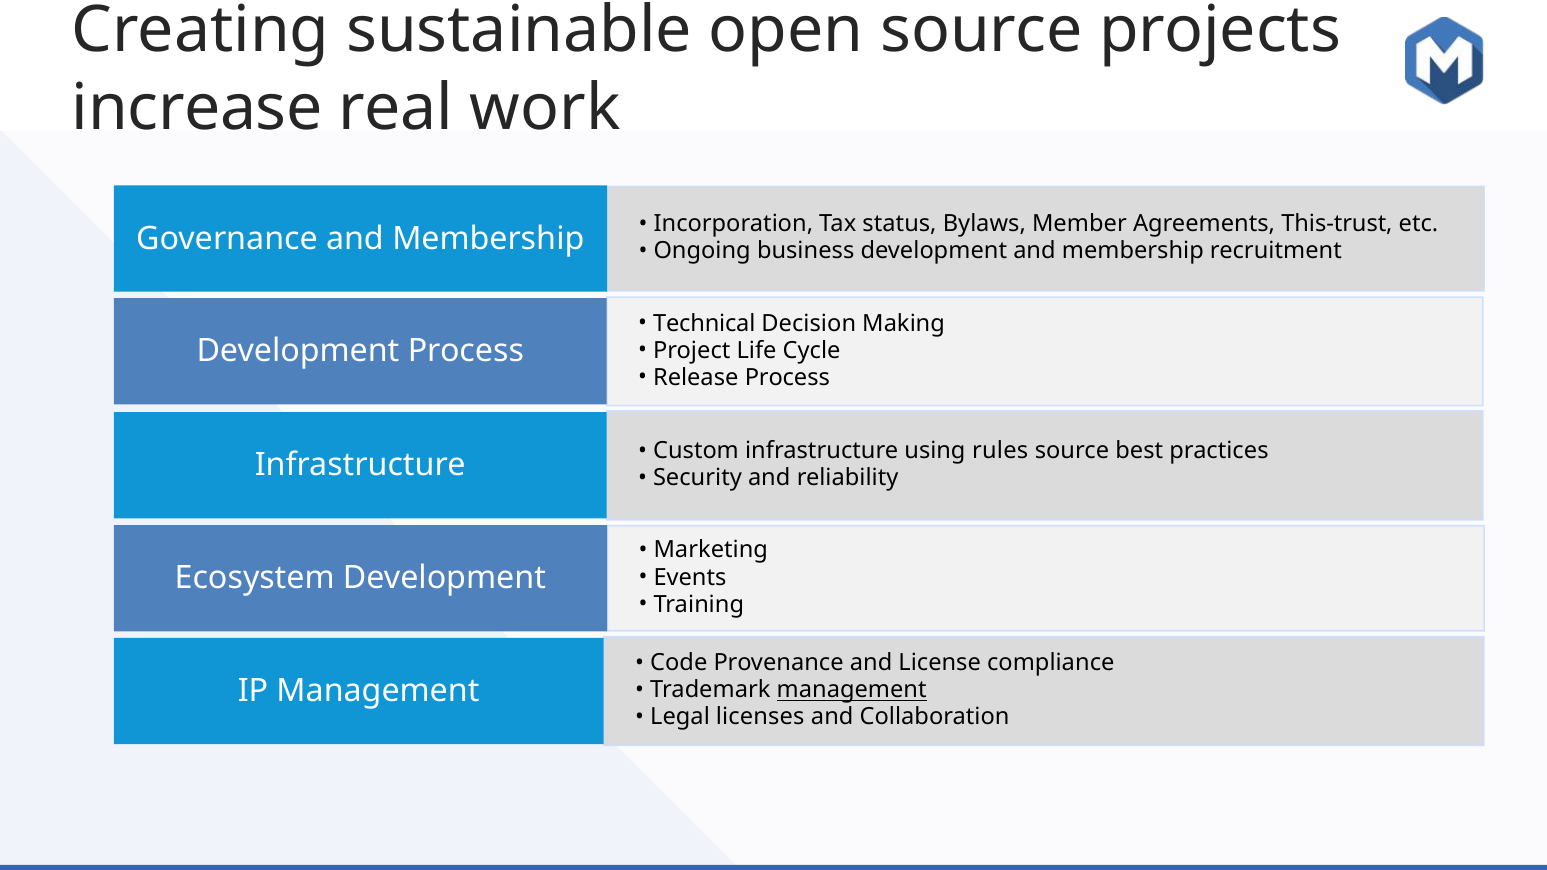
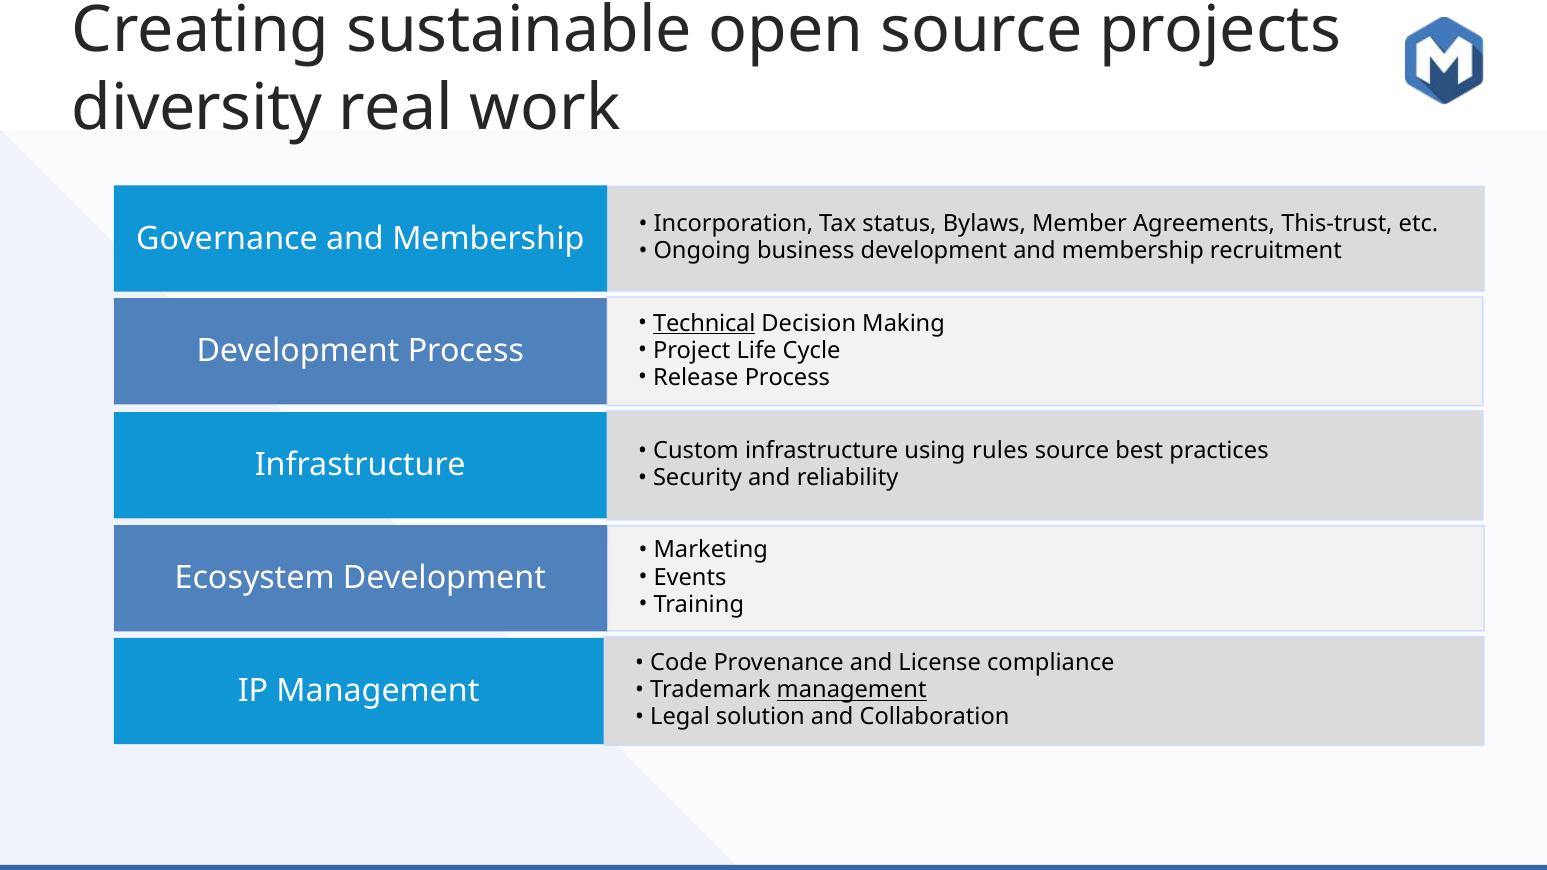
increase: increase -> diversity (197, 108)
Technical underline: none -> present (704, 323)
licenses: licenses -> solution (760, 717)
